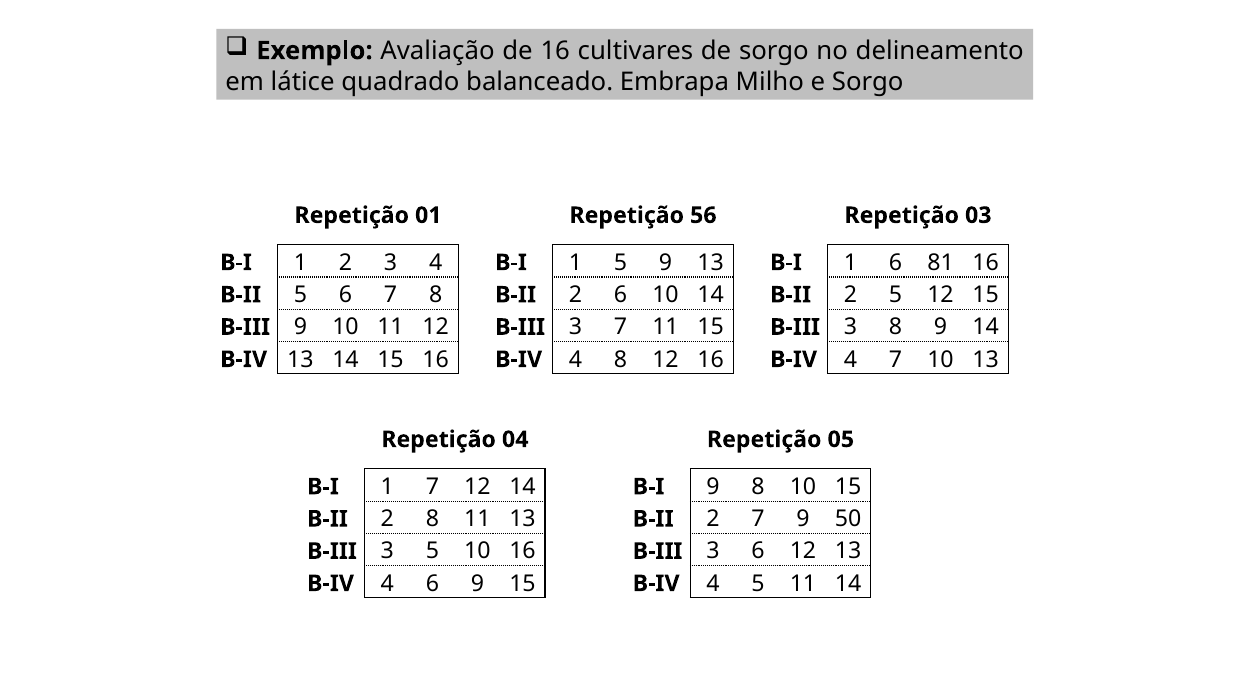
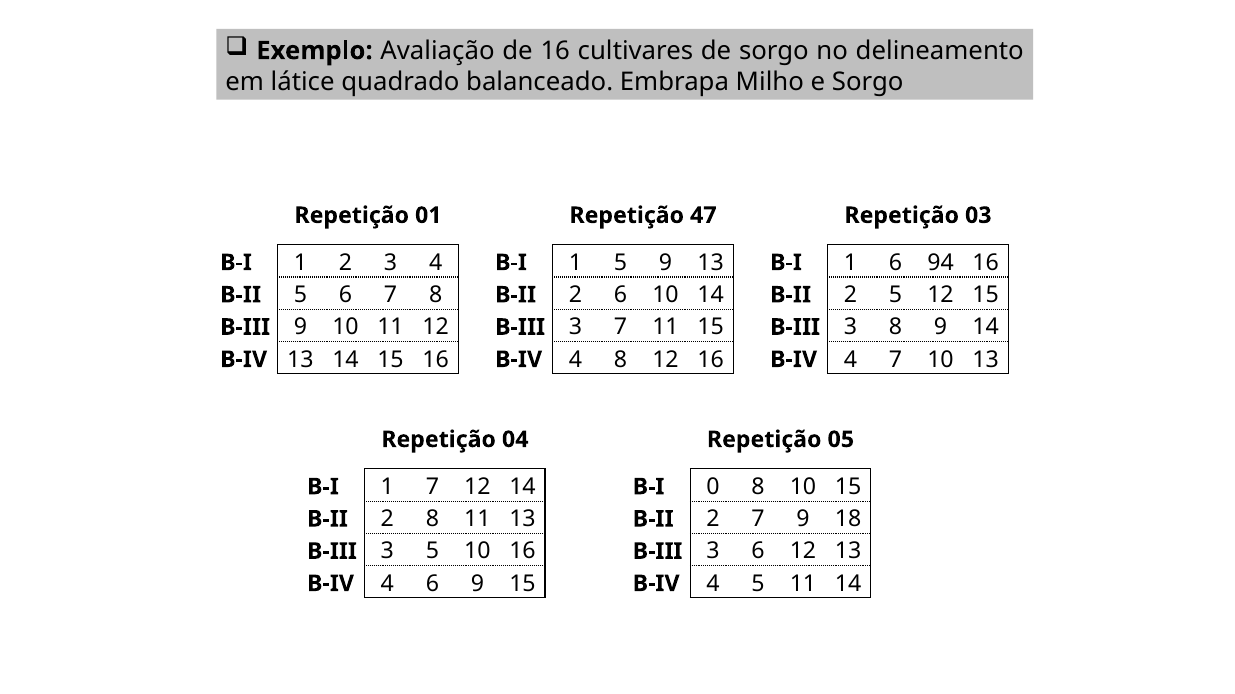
56: 56 -> 47 (703, 216)
81: 81 -> 94 (941, 263)
B-I 9: 9 -> 0 (713, 487)
50: 50 -> 18 (848, 519)
